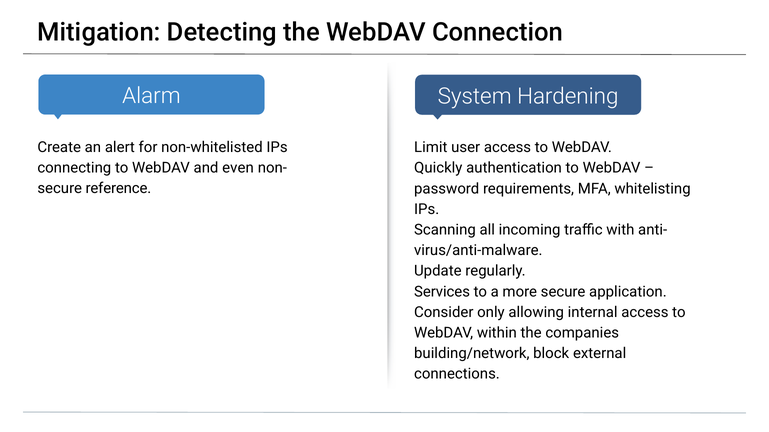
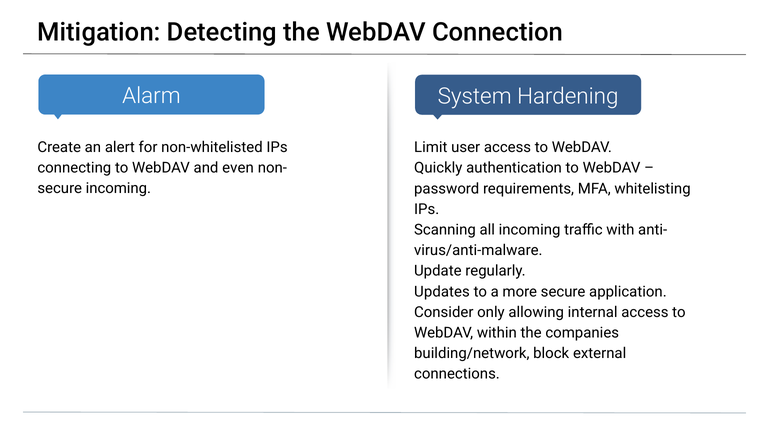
secure reference: reference -> incoming (118, 189)
Services: Services -> Updates (442, 292)
